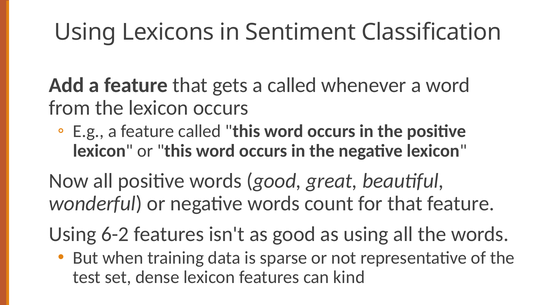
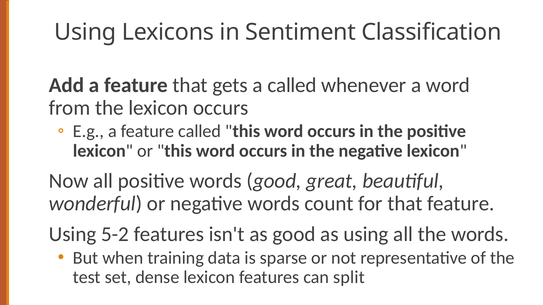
6-2: 6-2 -> 5-2 (115, 235)
kind: kind -> split (349, 278)
